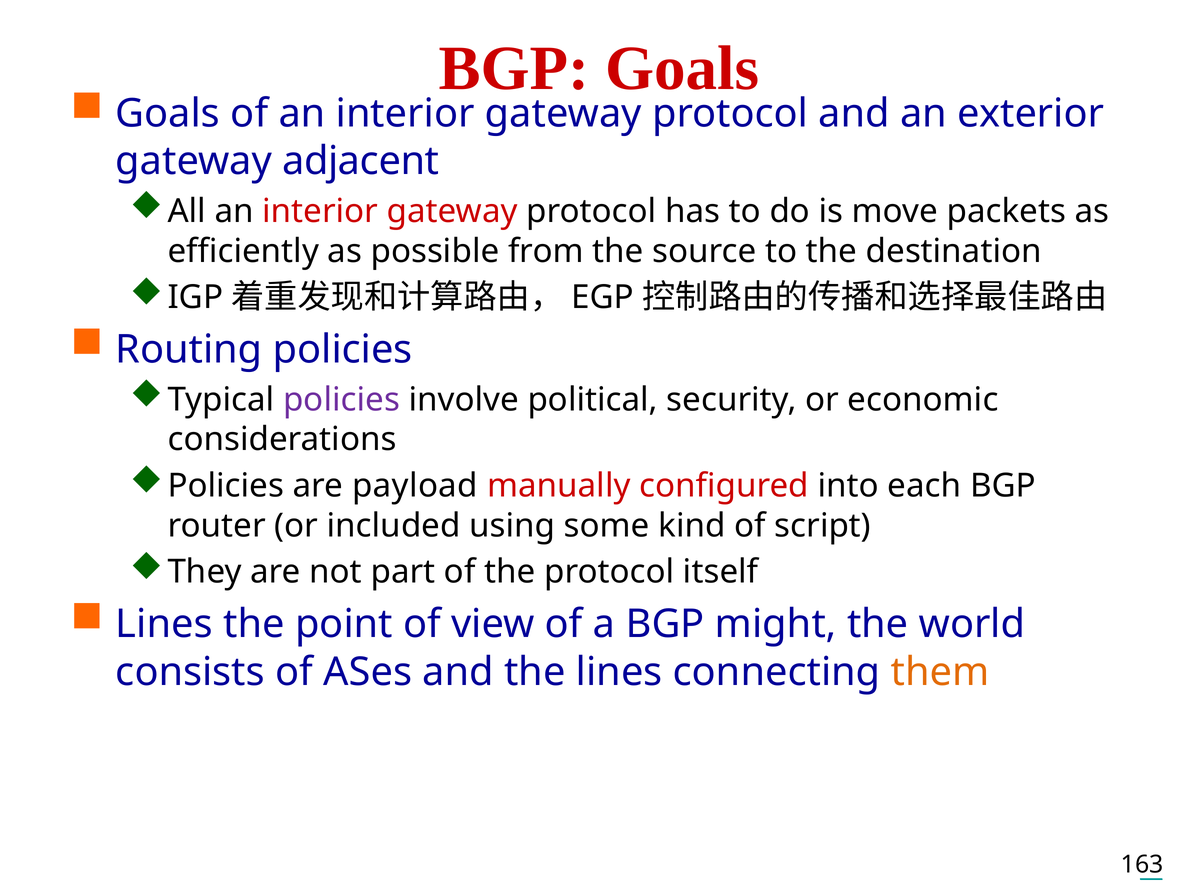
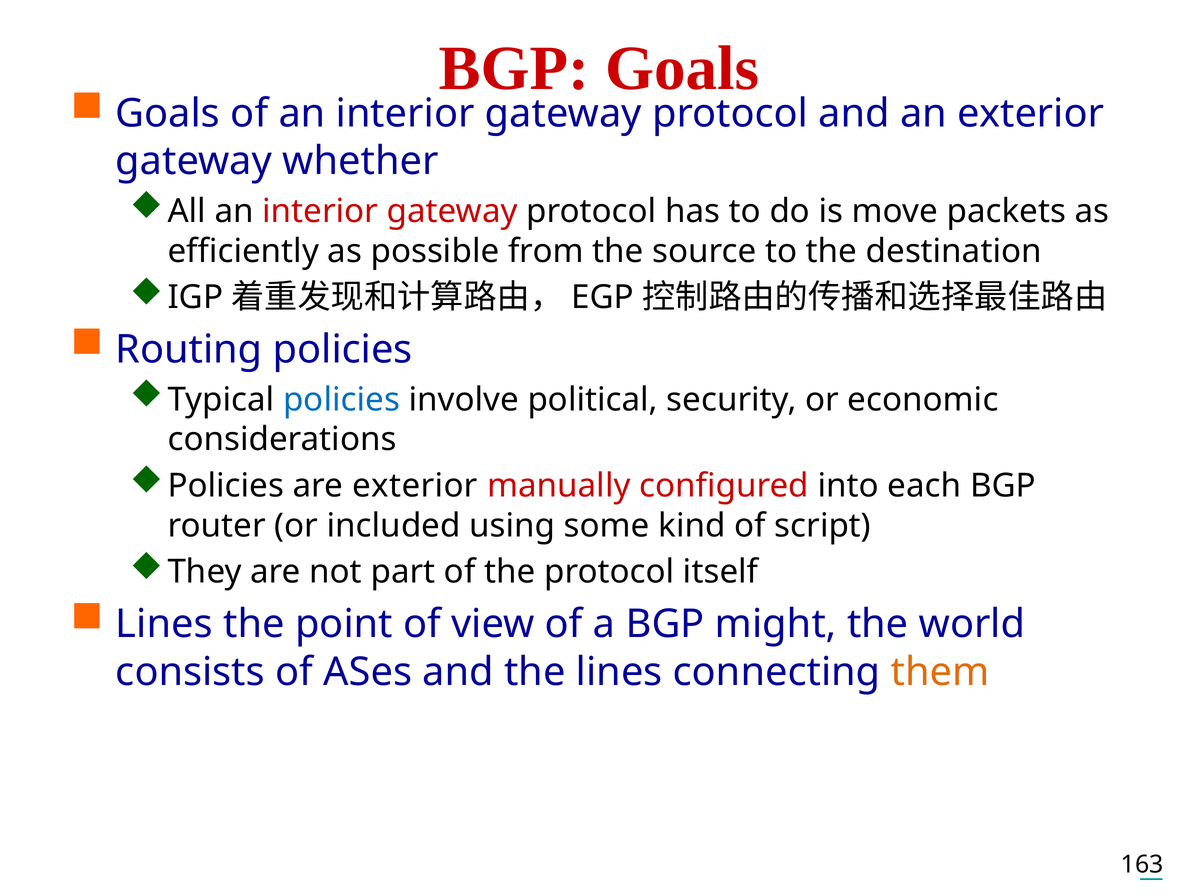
adjacent: adjacent -> whether (360, 161)
policies colour: purple -> blue (342, 400)
are payload: payload -> exterior (415, 486)
